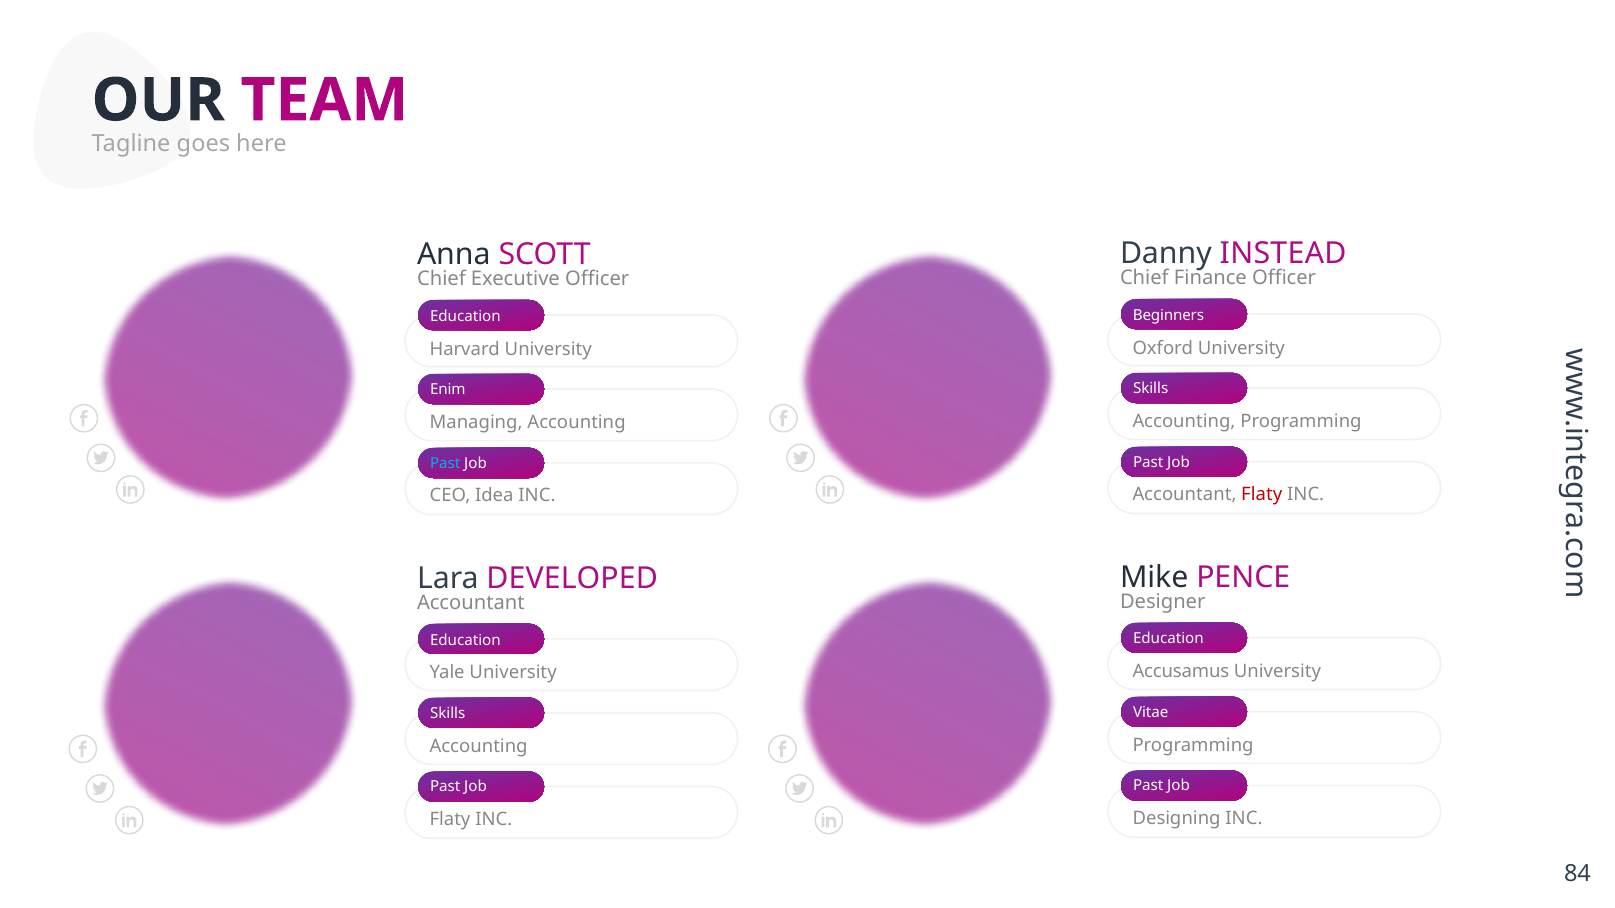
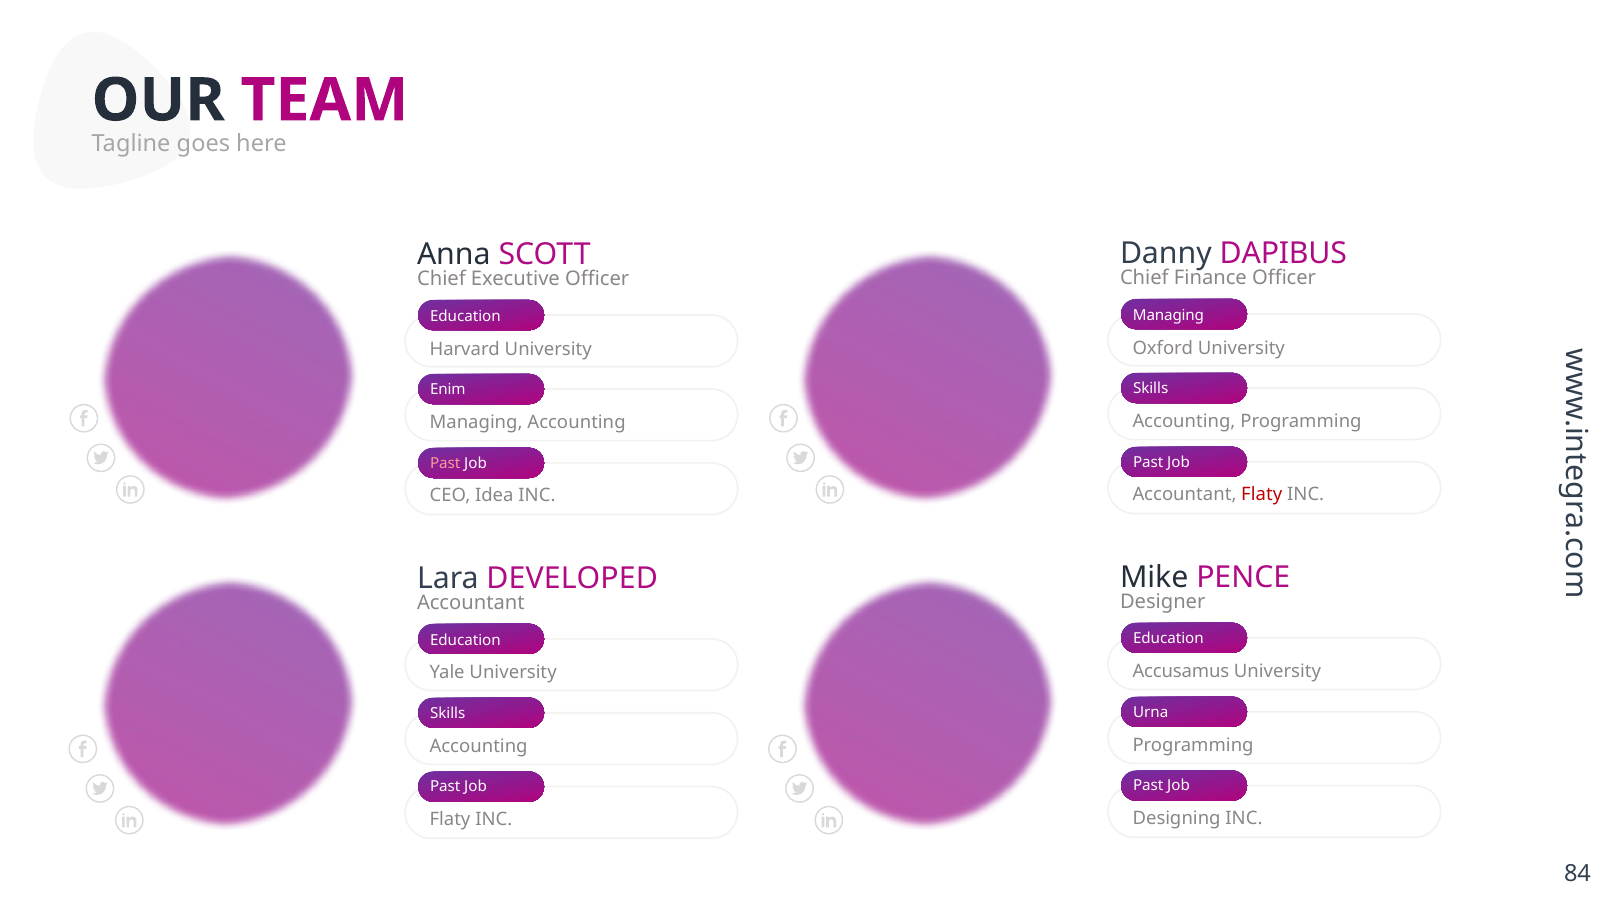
INSTEAD: INSTEAD -> DAPIBUS (1283, 254)
Beginners: Beginners -> Managing (1168, 315)
Past colour: light blue -> pink (445, 463)
Vitae: Vitae -> Urna (1151, 713)
